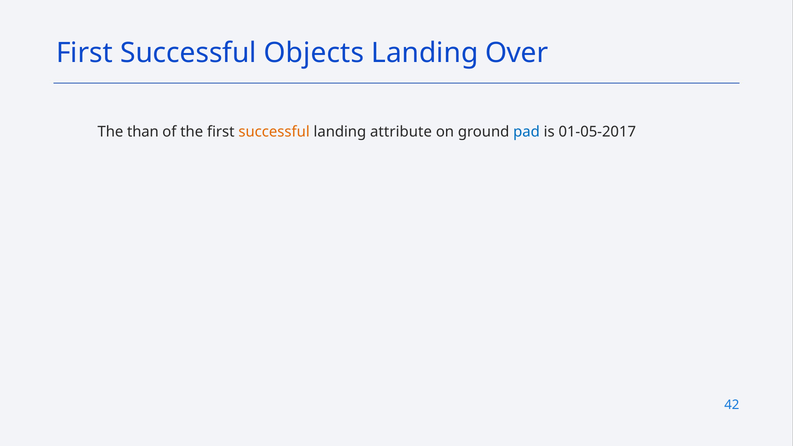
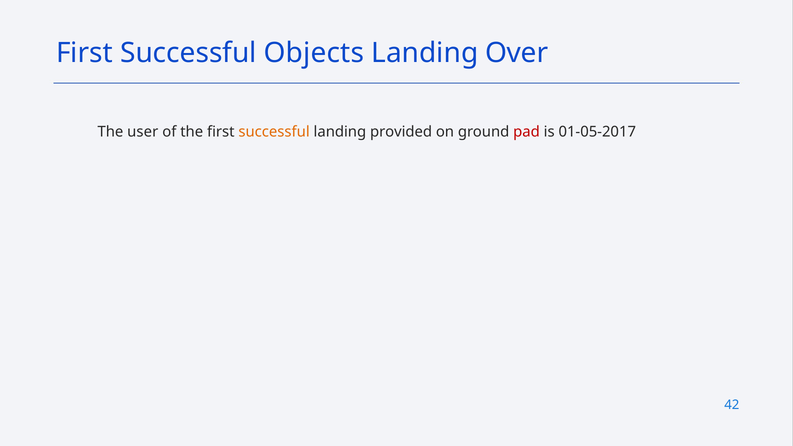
than: than -> user (143, 132)
attribute: attribute -> provided (401, 132)
pad colour: blue -> red (527, 132)
